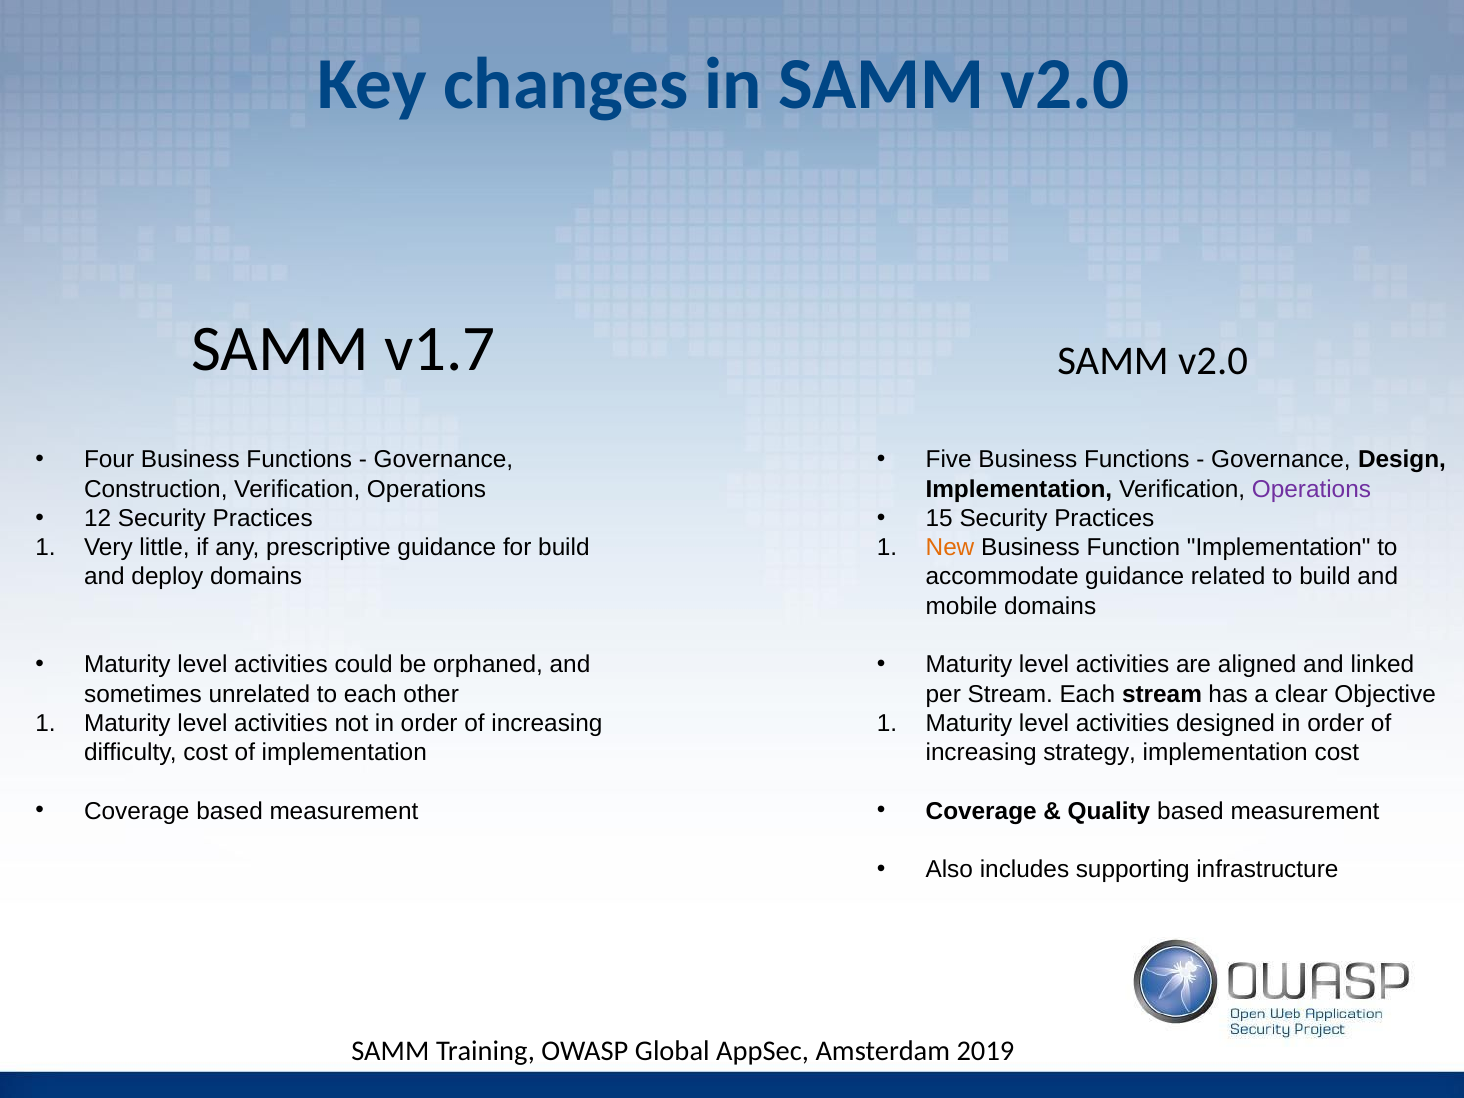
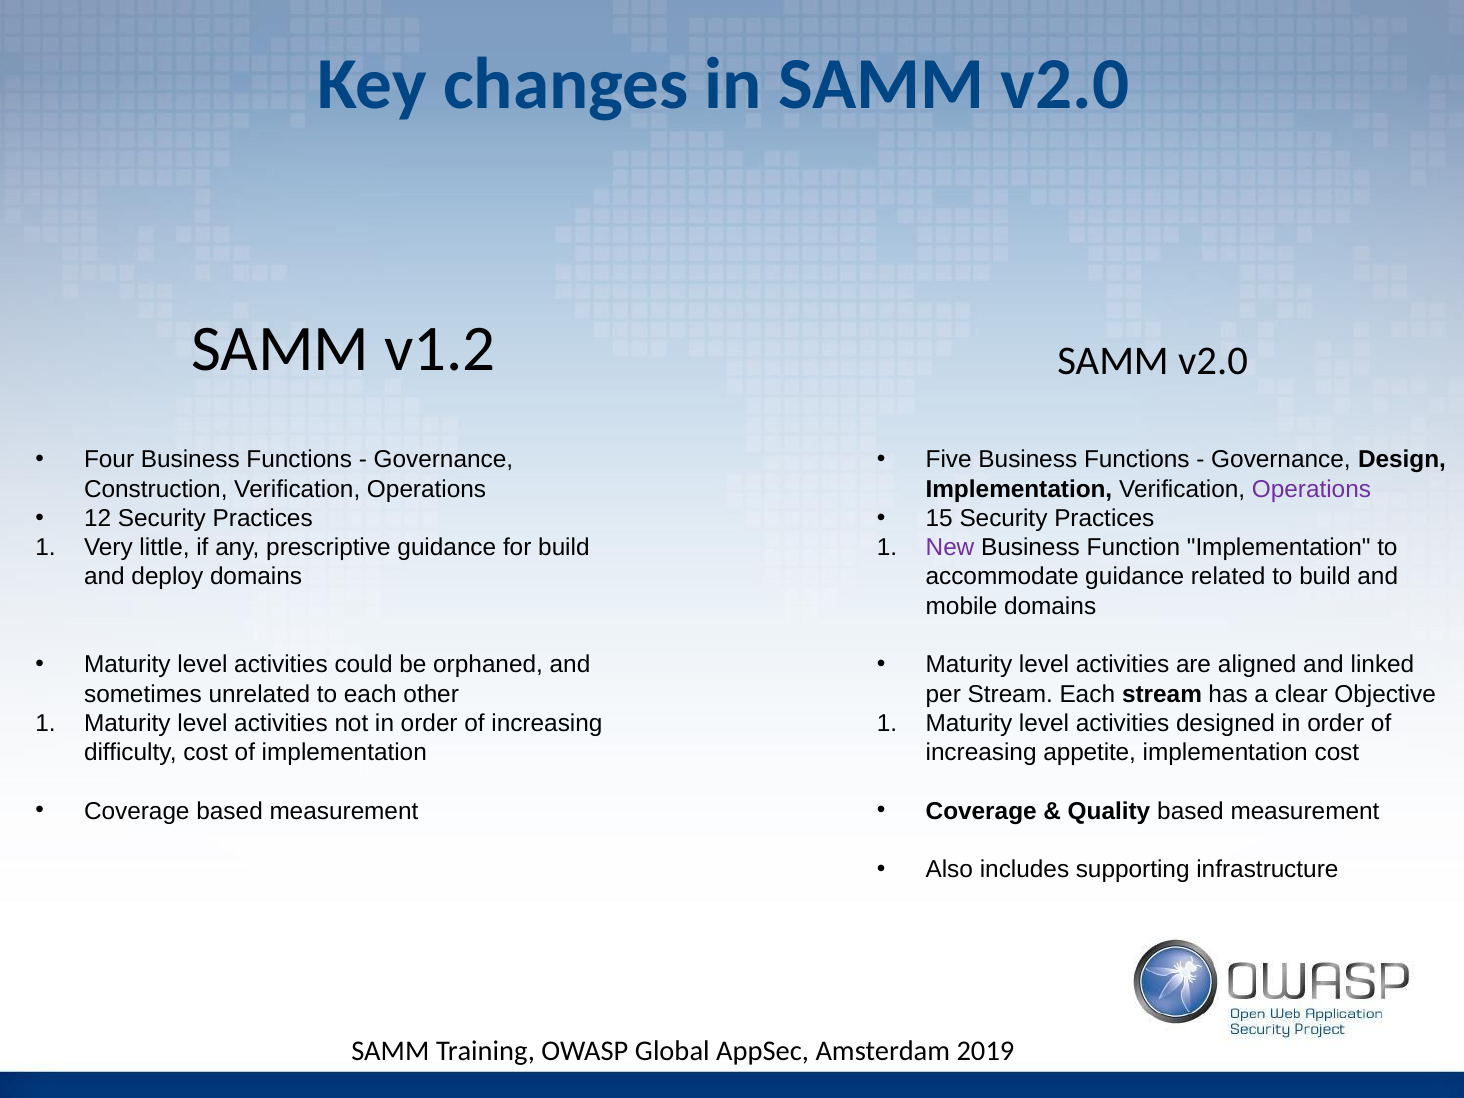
v1.7: v1.7 -> v1.2 (440, 349)
New colour: orange -> purple (950, 548)
strategy: strategy -> appetite (1090, 753)
